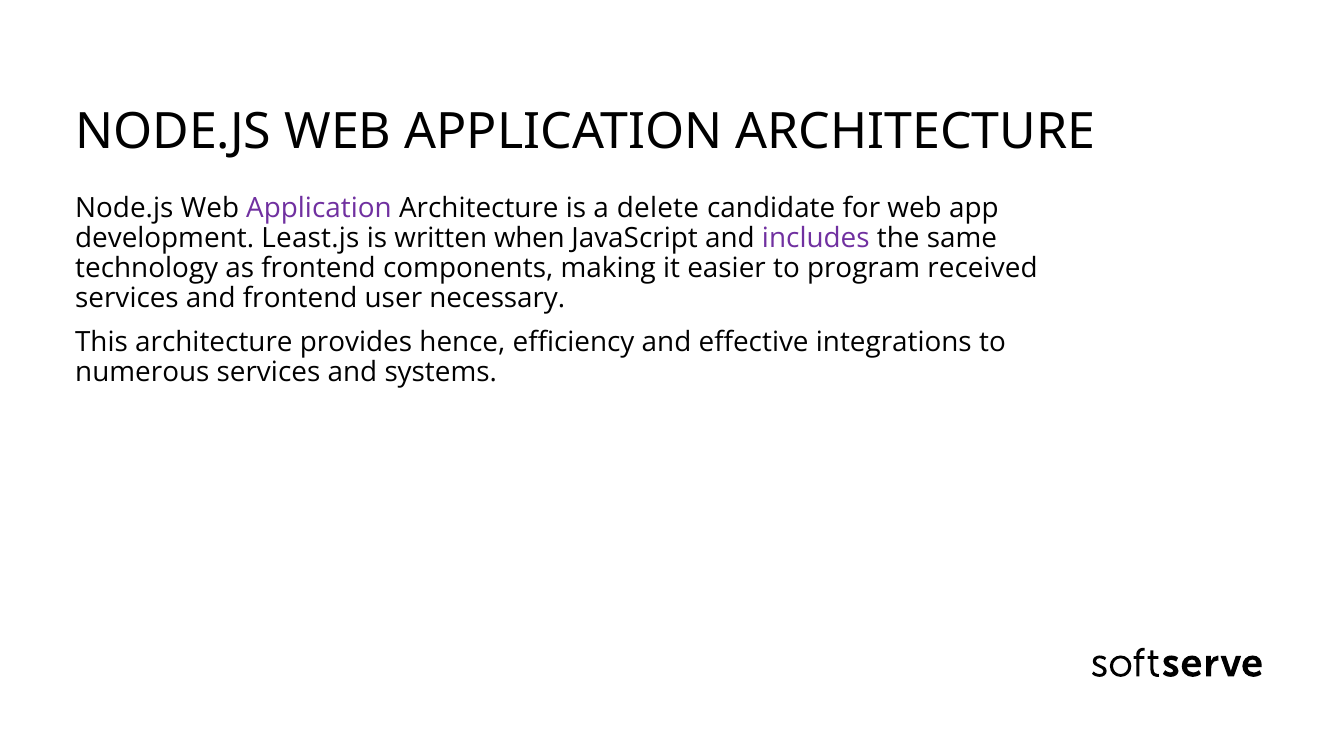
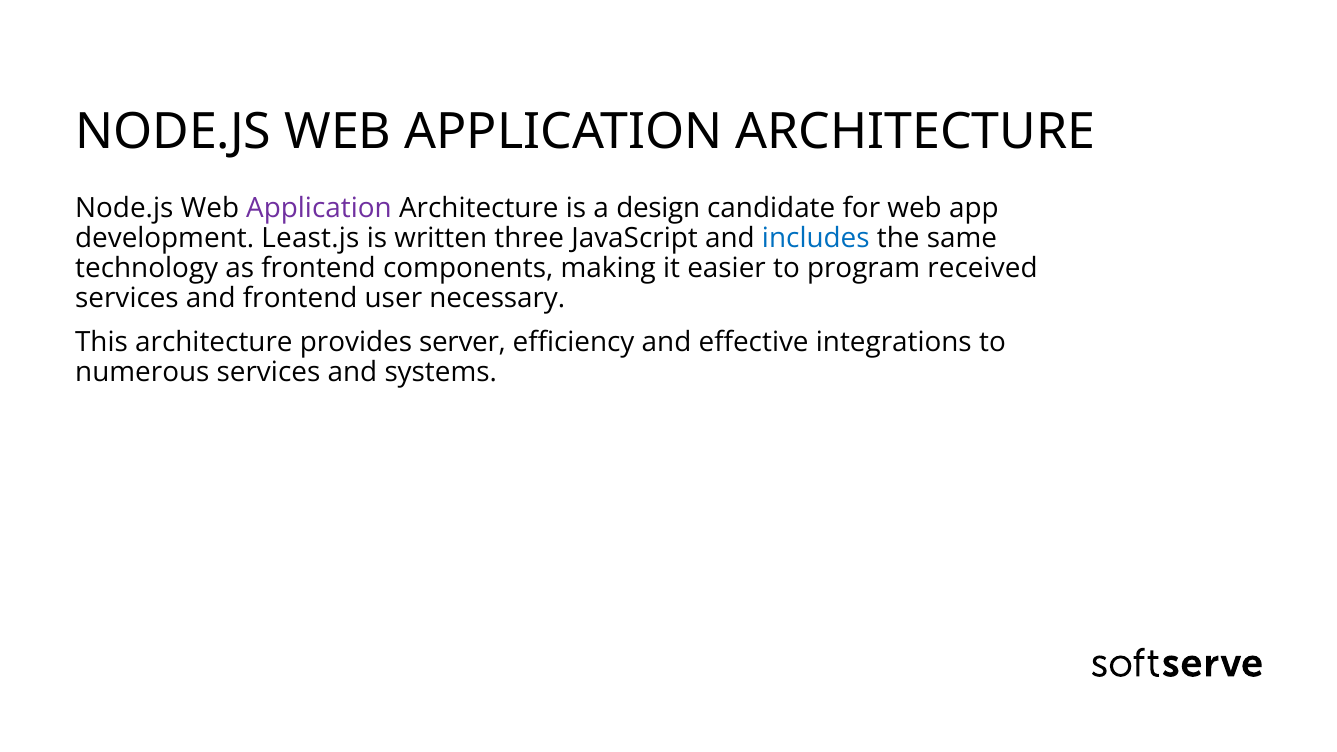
delete: delete -> design (658, 208)
when: when -> three (529, 238)
includes colour: purple -> blue (816, 238)
hence: hence -> server (463, 342)
